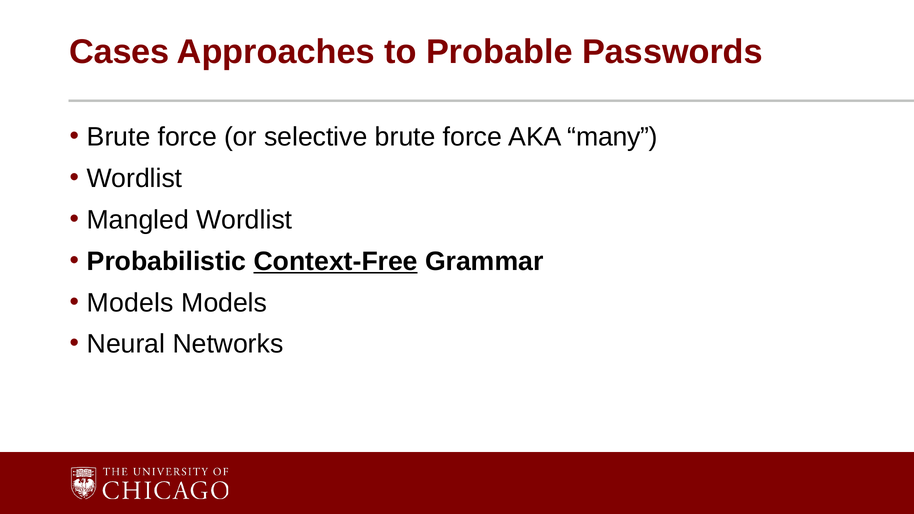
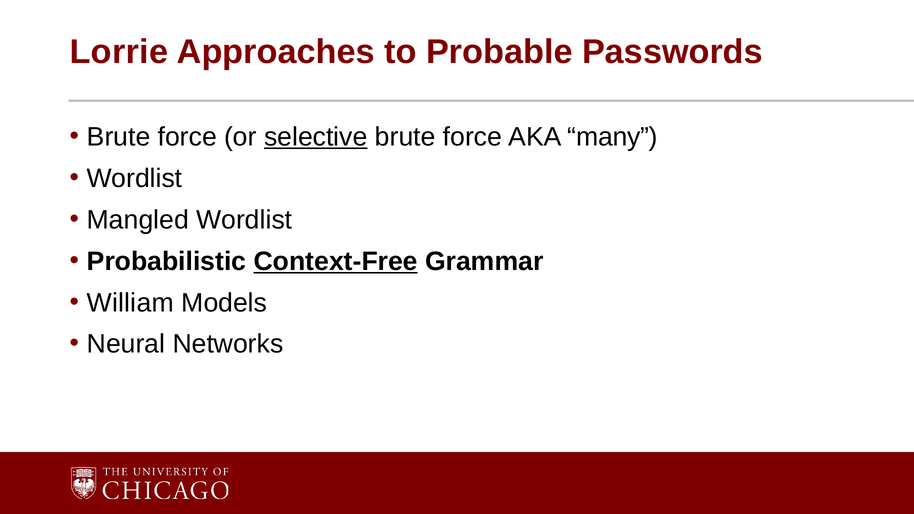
Cases: Cases -> Lorrie (119, 52)
selective underline: none -> present (316, 137)
Models: Models -> William (130, 303)
